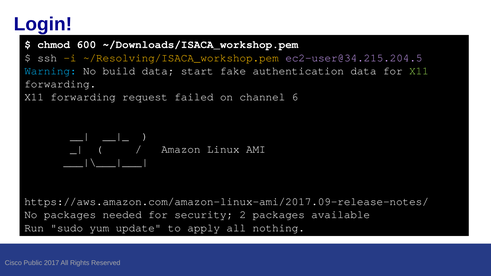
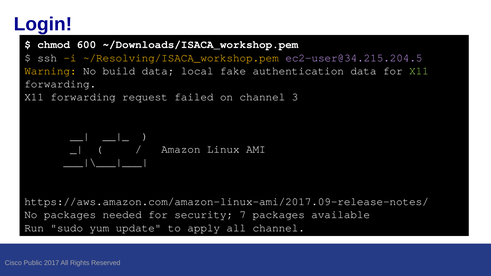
Warning colour: light blue -> yellow (50, 71)
start: start -> local (197, 71)
6: 6 -> 3 (295, 97)
2: 2 -> 7 (243, 215)
all nothing: nothing -> channel (279, 228)
